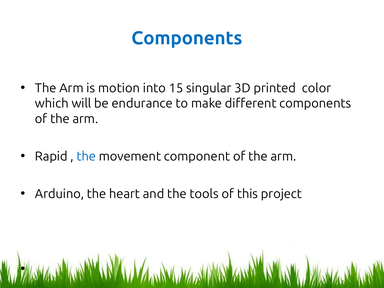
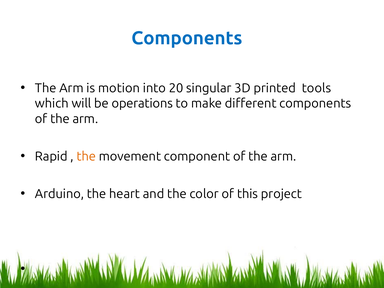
15: 15 -> 20 (176, 88)
color: color -> tools (316, 88)
endurance: endurance -> operations (142, 103)
the colour: blue -> orange (86, 156)
tools: tools -> color (204, 194)
